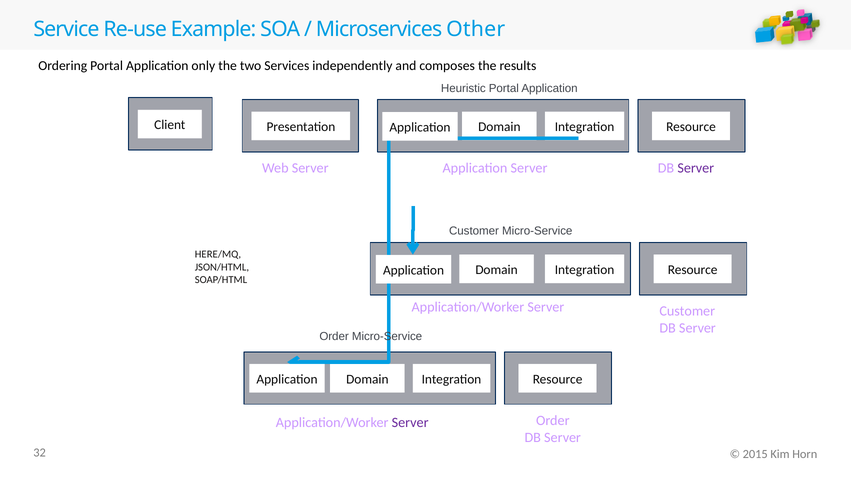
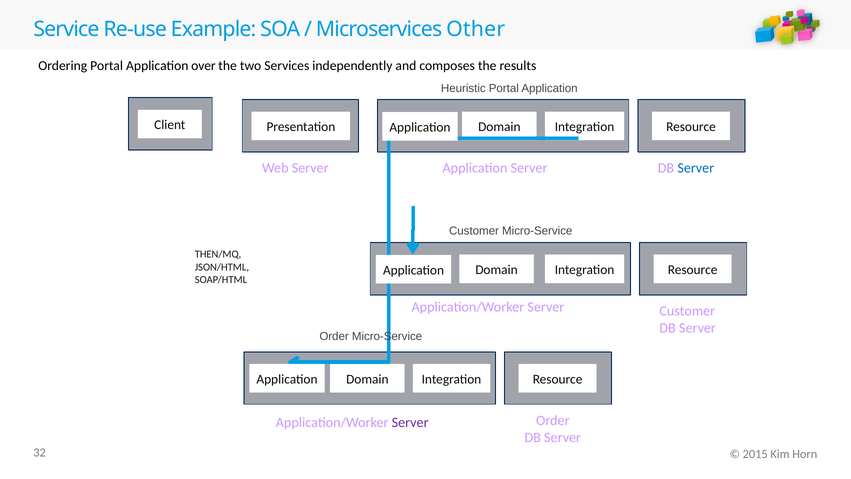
only: only -> over (203, 66)
Server colour: purple -> blue (696, 168)
HERE/MQ: HERE/MQ -> THEN/MQ (218, 254)
